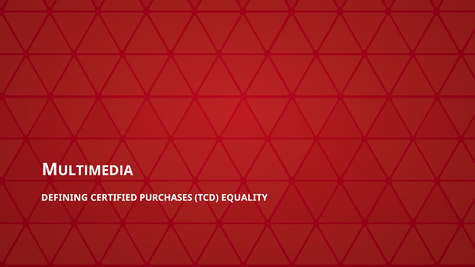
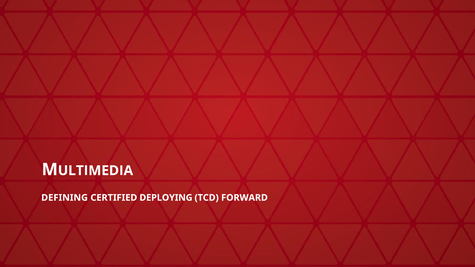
PURCHASES: PURCHASES -> DEPLOYING (166, 198)
EQUALITY: EQUALITY -> FORWARD (244, 198)
